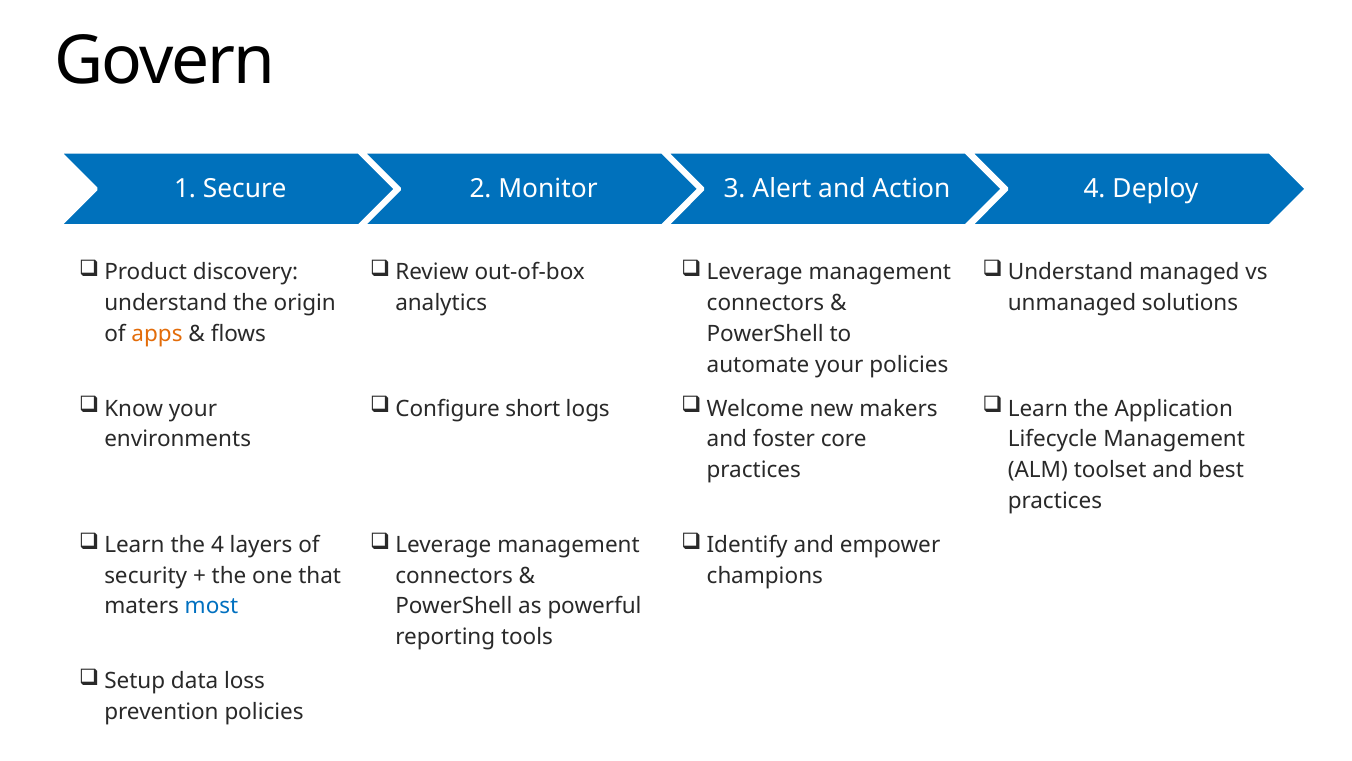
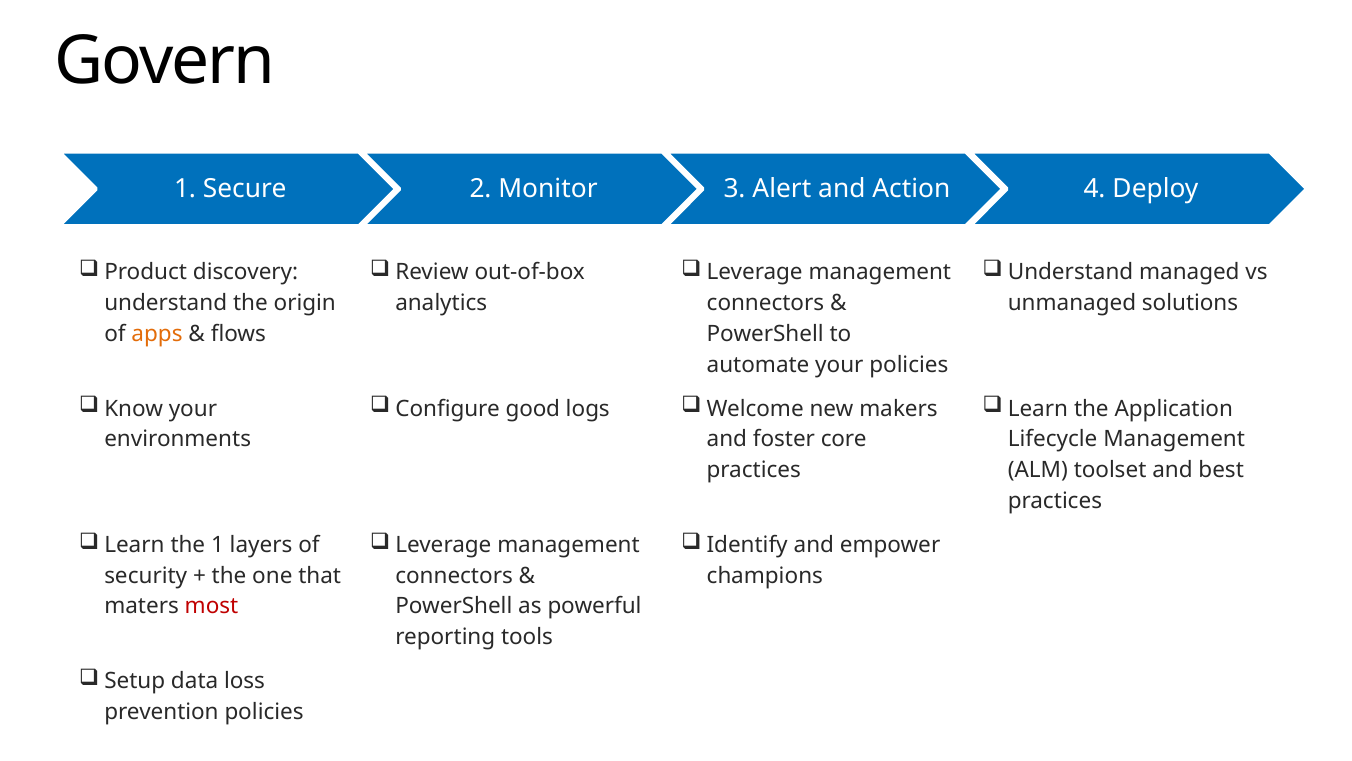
short: short -> good (533, 409)
the 4: 4 -> 1 (218, 545)
most colour: blue -> red (212, 606)
